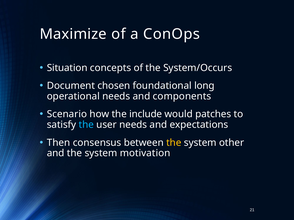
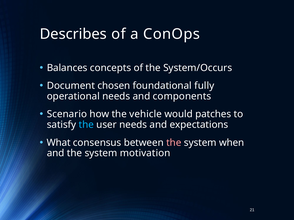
Maximize: Maximize -> Describes (73, 34)
Situation: Situation -> Balances (67, 68)
long: long -> fully (204, 86)
include: include -> vehicle (146, 114)
Then: Then -> What (59, 143)
the colour: yellow -> pink (174, 143)
other: other -> when (232, 143)
